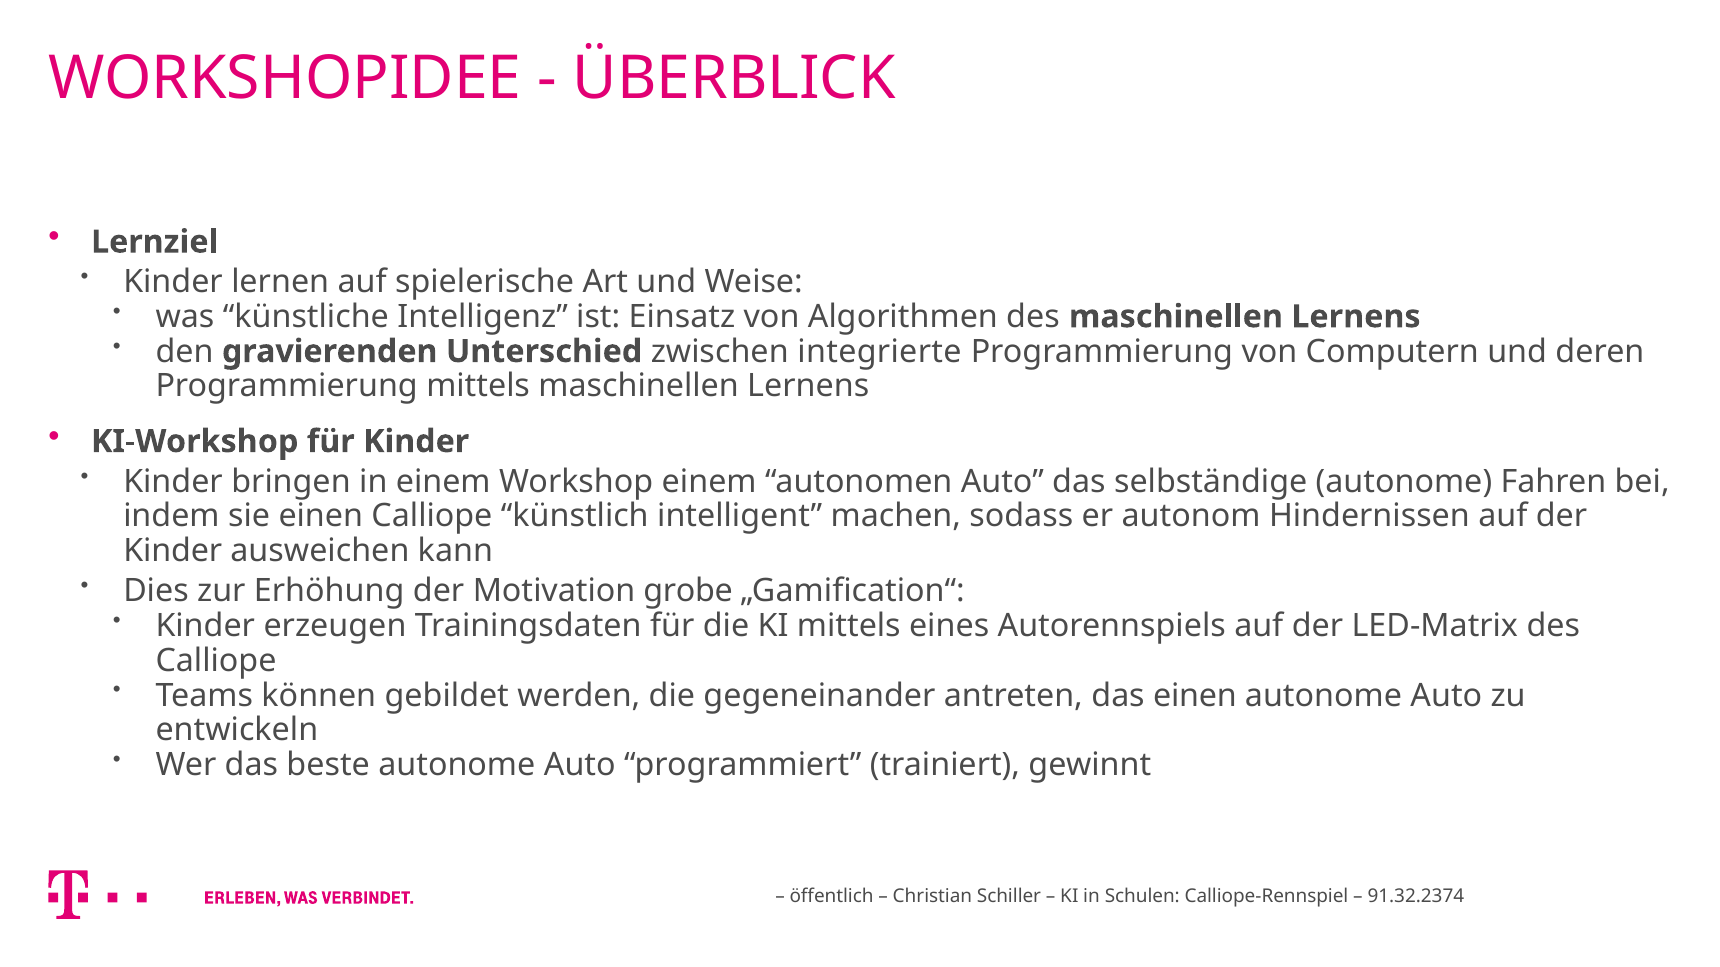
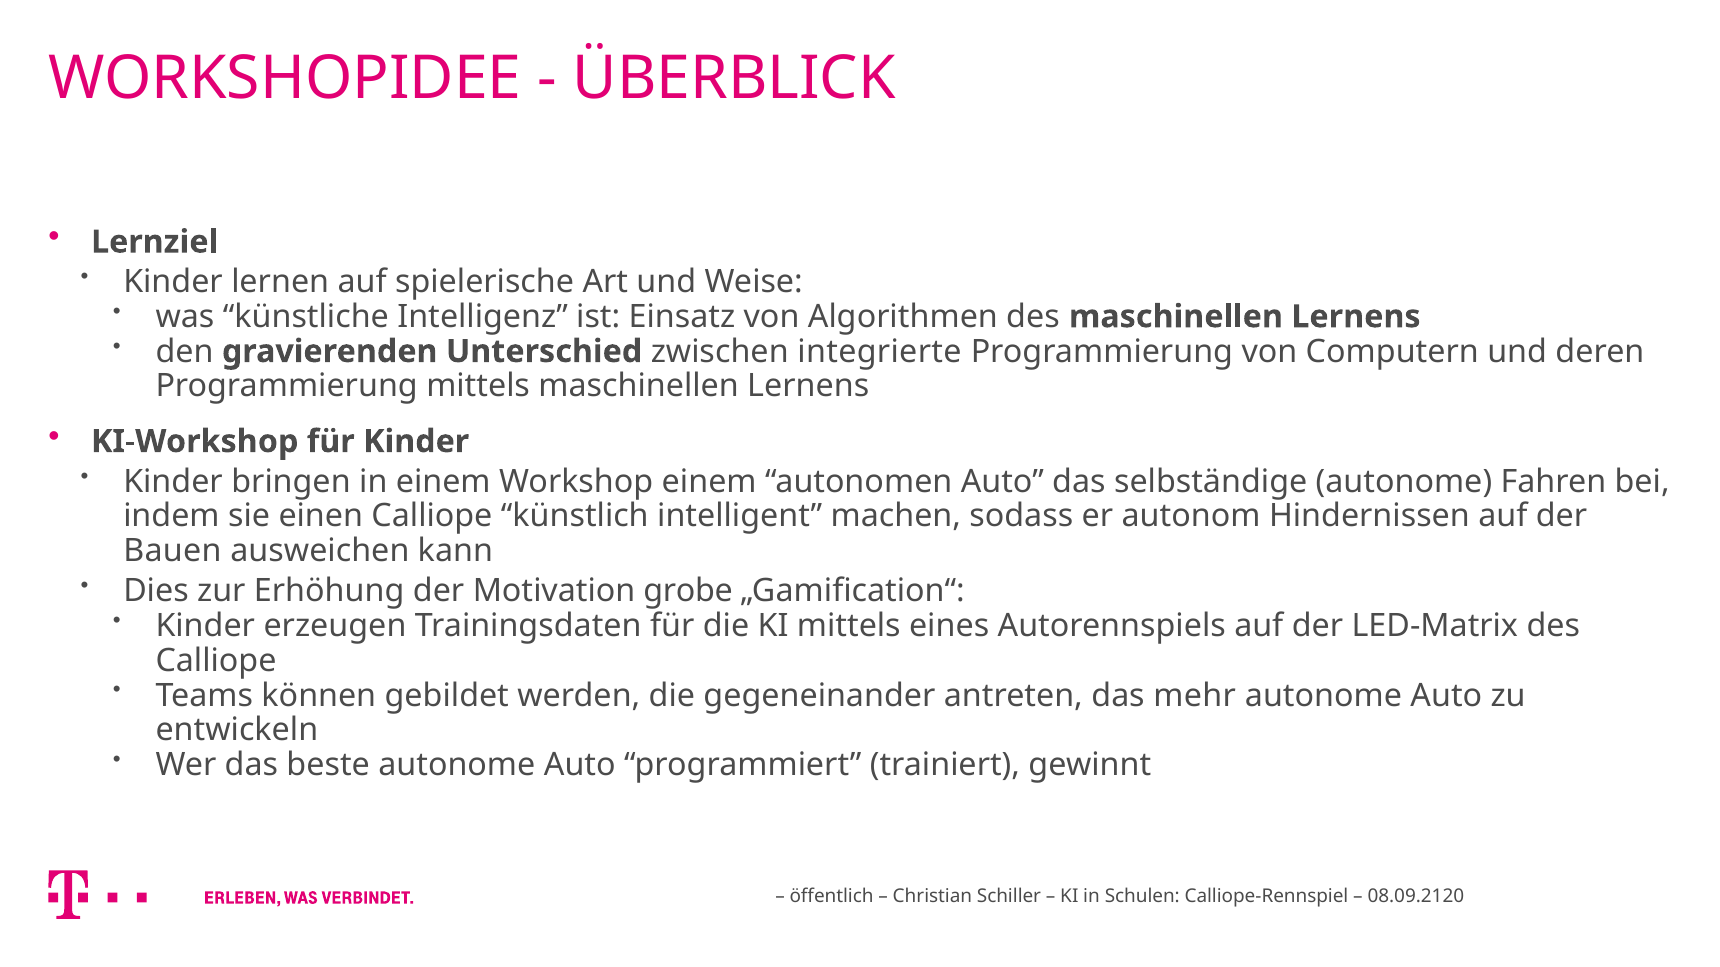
Kinder: Kinder -> Bauen (172, 551)
das einen: einen -> mehr (1195, 696)
91.32.2374: 91.32.2374 -> 08.09.2120 (1416, 896)
